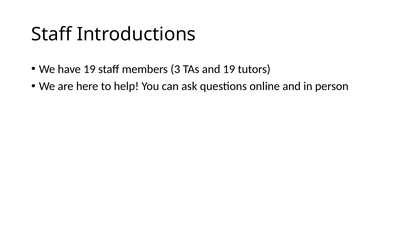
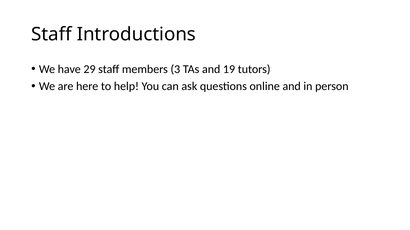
have 19: 19 -> 29 (90, 69)
